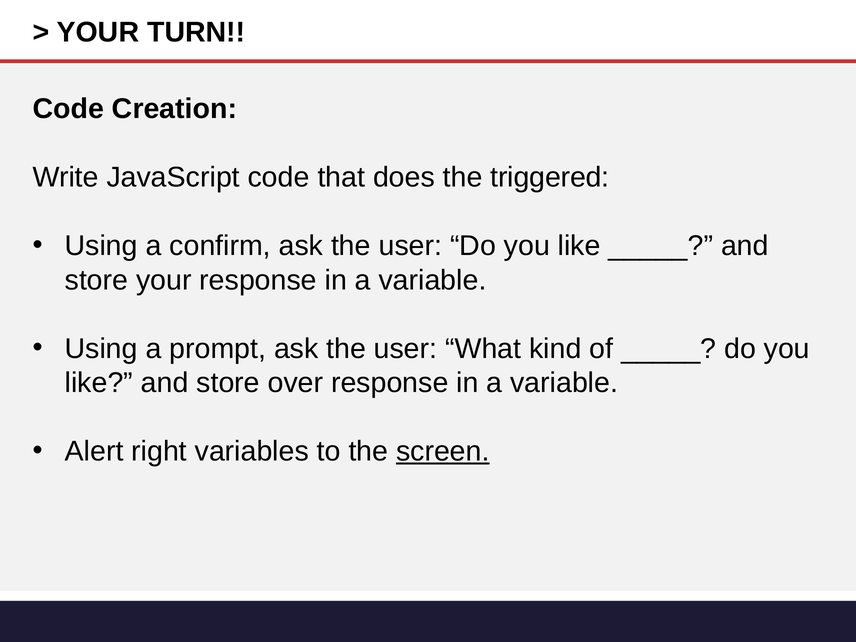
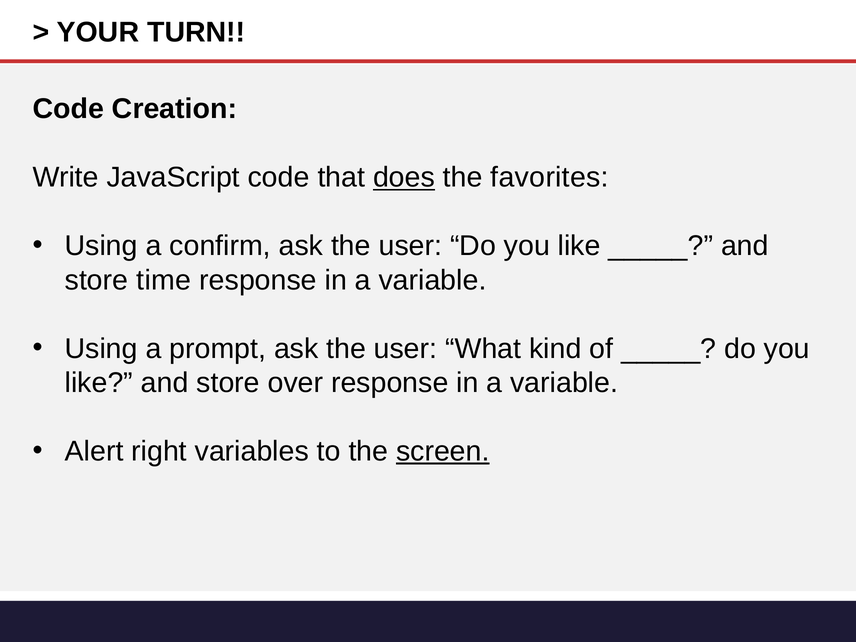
does underline: none -> present (404, 177)
triggered: triggered -> favorites (550, 177)
store your: your -> time (164, 280)
